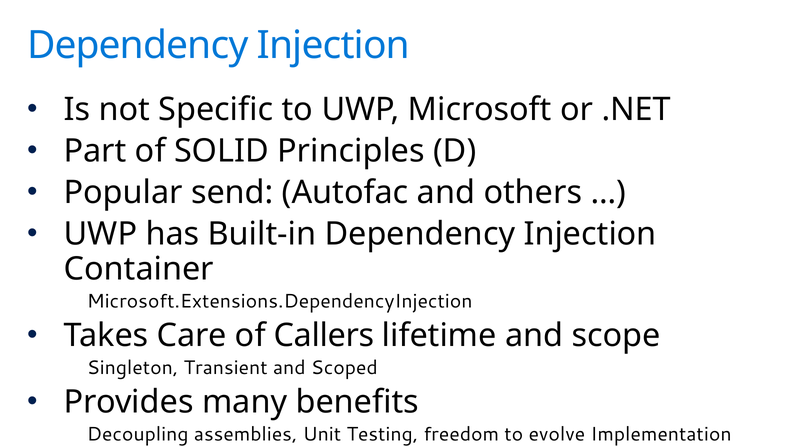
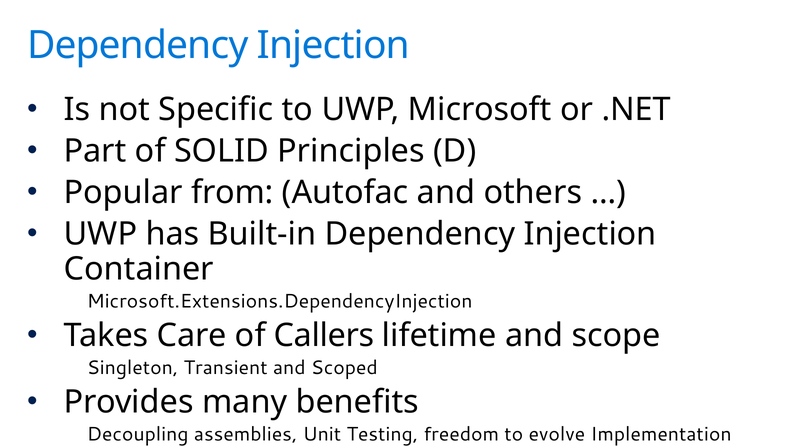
send: send -> from (232, 192)
